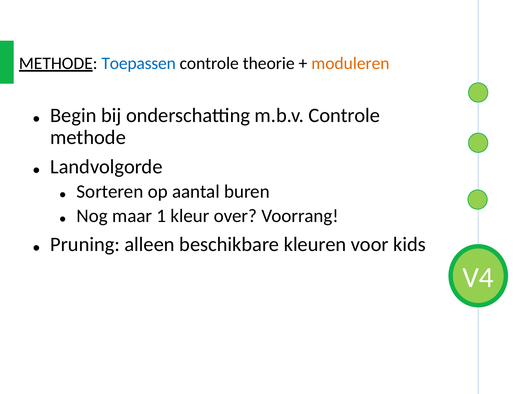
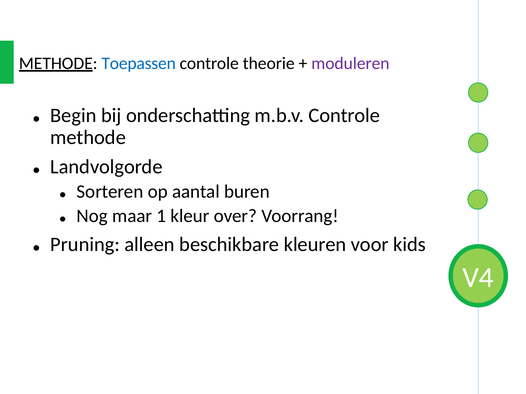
moduleren colour: orange -> purple (350, 63)
